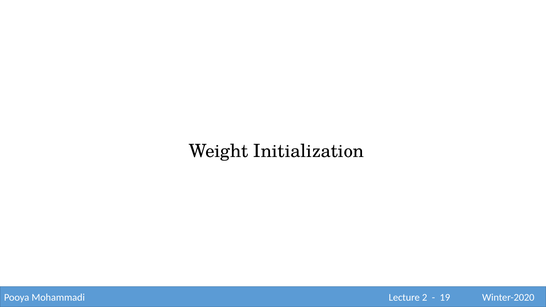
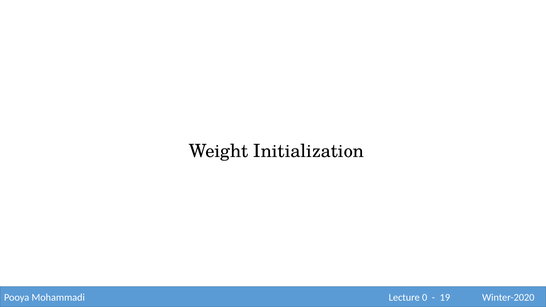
2: 2 -> 0 (425, 297)
